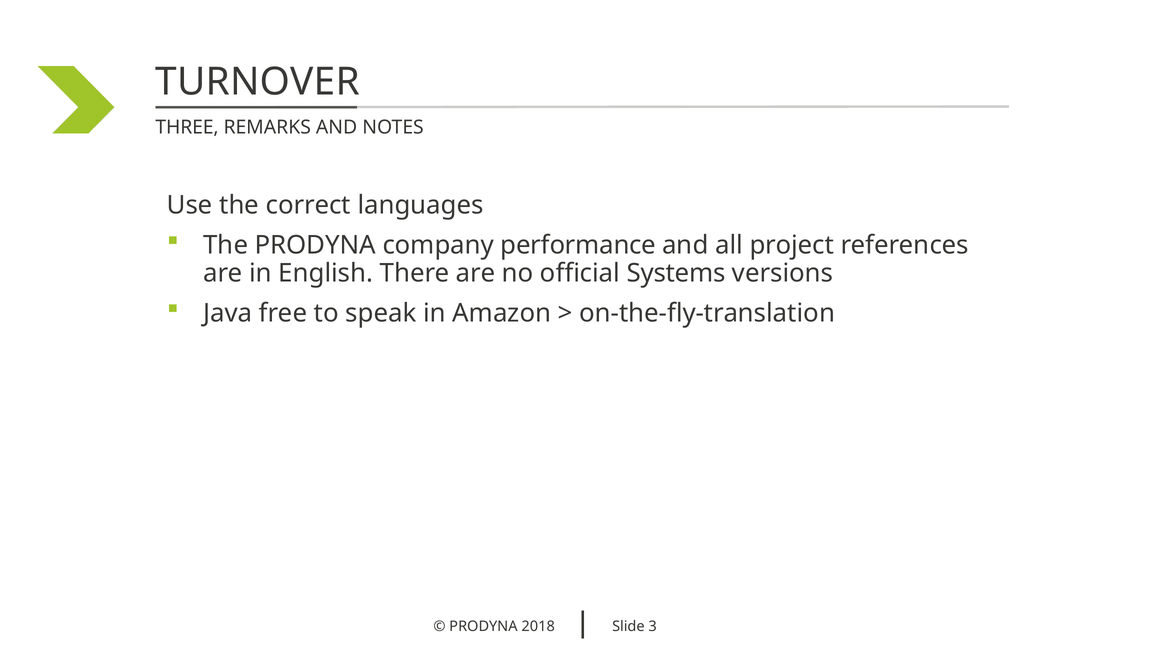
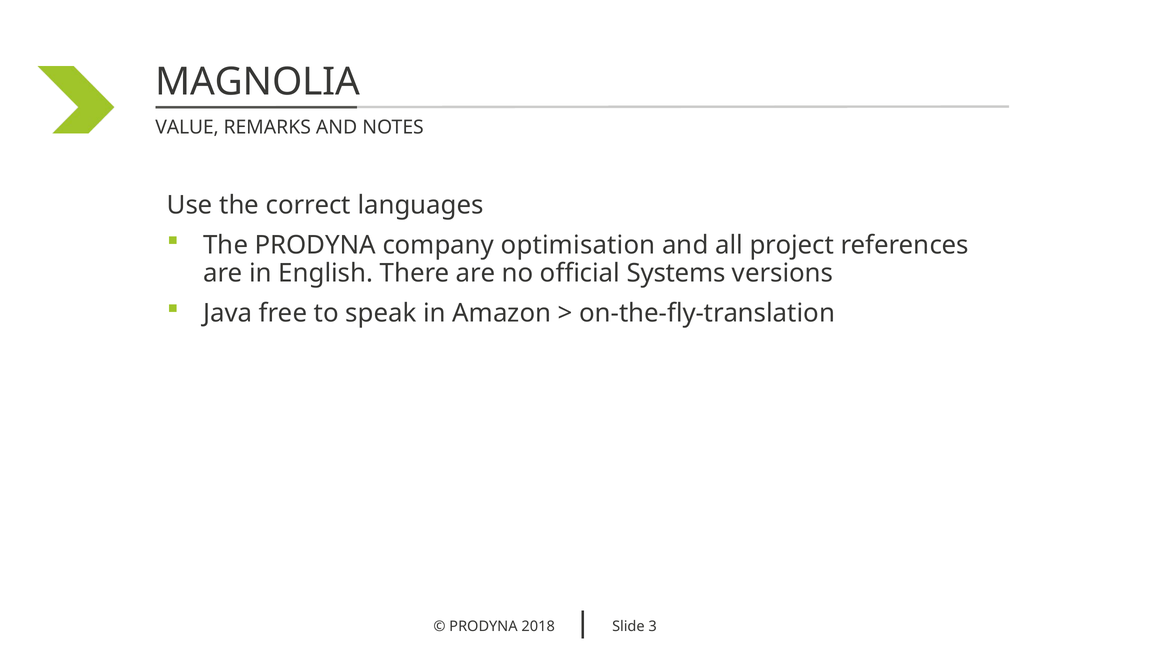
TURNOVER: TURNOVER -> MAGNOLIA (258, 82)
THREE: THREE -> VALUE (187, 128)
performance: performance -> optimisation (578, 245)
